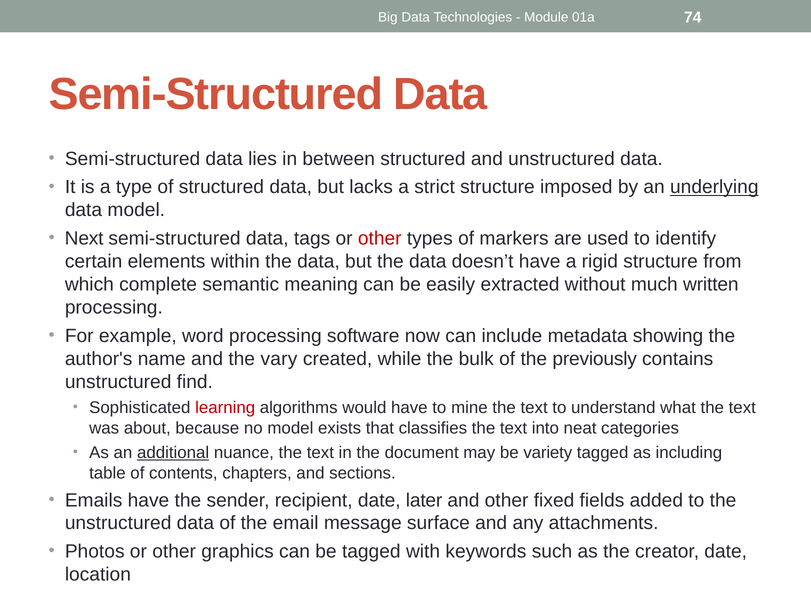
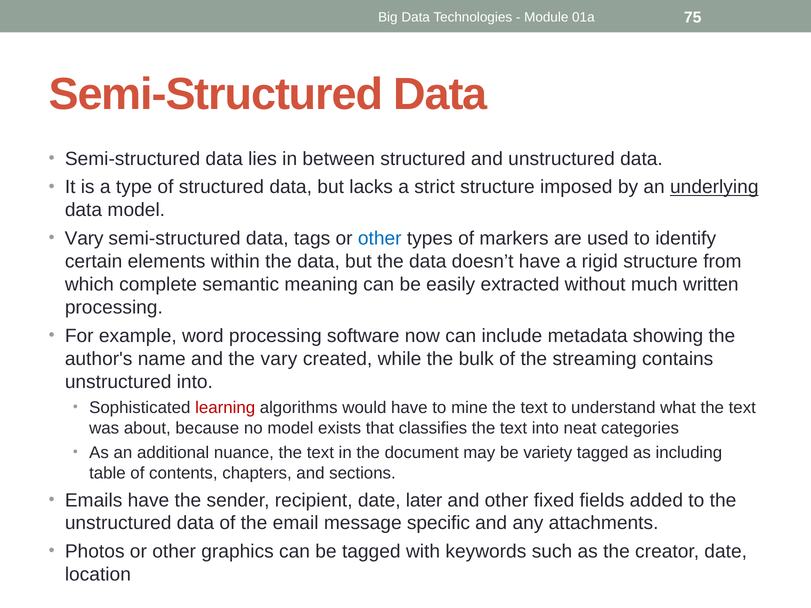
74: 74 -> 75 (693, 17)
Next: Next -> Vary (84, 239)
other colour: red -> blue (380, 239)
previously: previously -> streaming (595, 359)
unstructured find: find -> into (195, 382)
additional underline: present -> none (173, 453)
surface: surface -> specific (438, 523)
